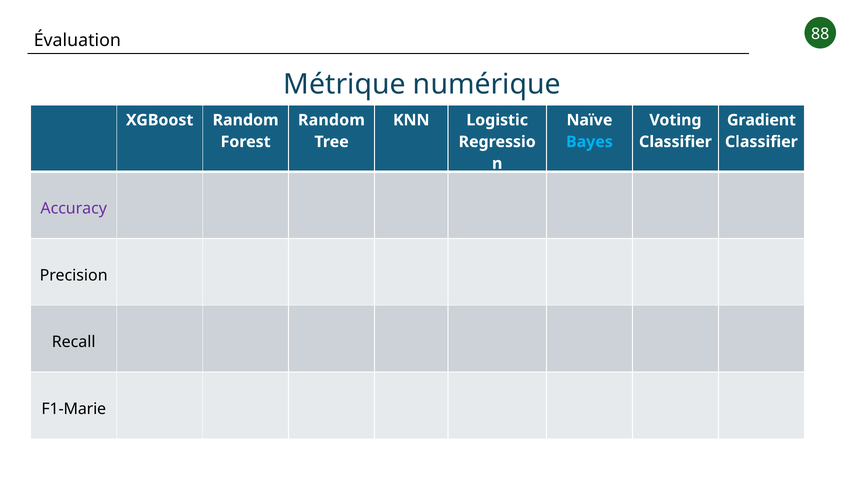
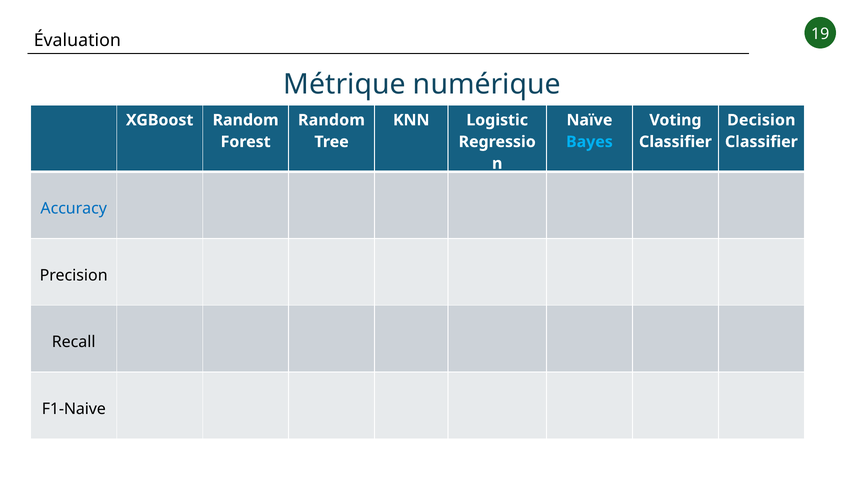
88: 88 -> 19 (820, 34)
Gradient: Gradient -> Decision (761, 120)
Accuracy colour: purple -> blue (74, 209)
F1-Marie: F1-Marie -> F1-Naive (74, 409)
